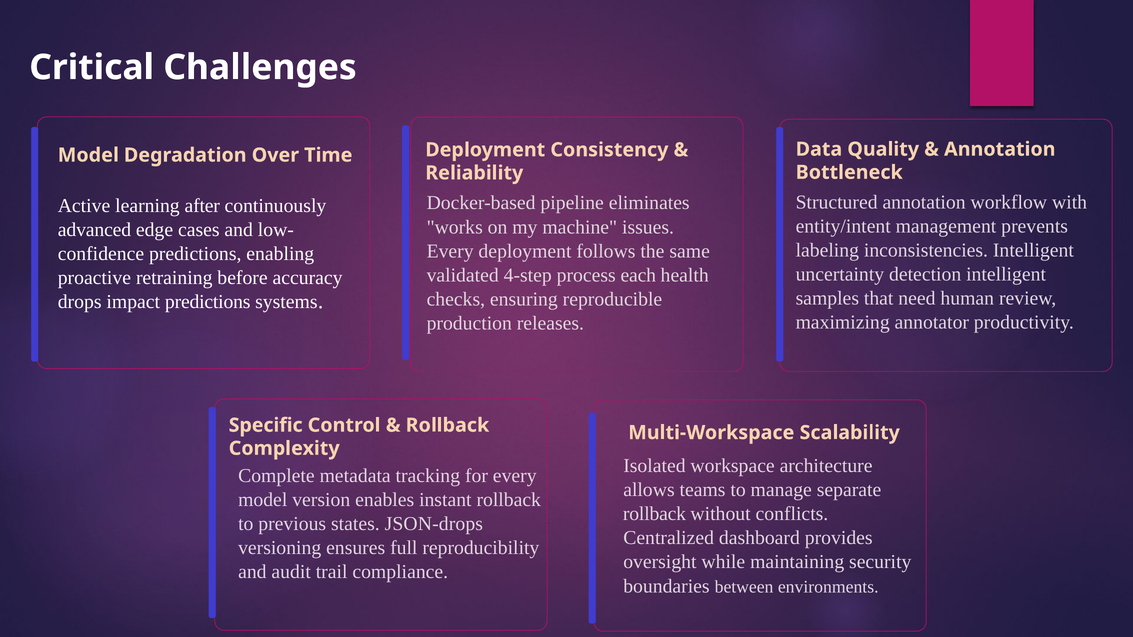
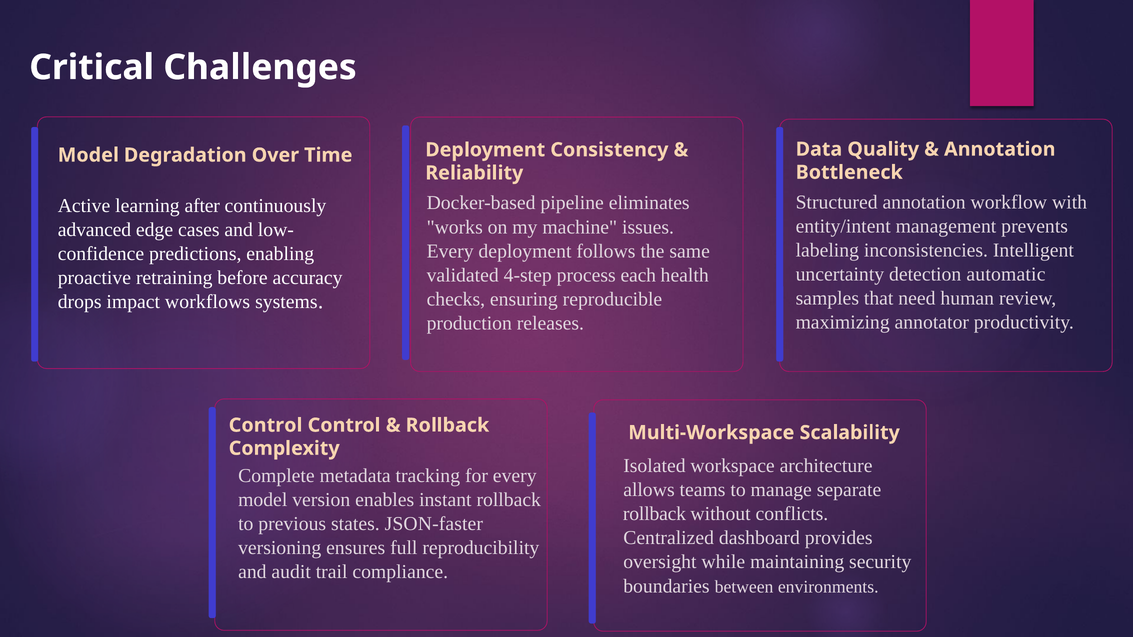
detection intelligent: intelligent -> automatic (1006, 274)
impact predictions: predictions -> workflows (208, 302)
Specific: Specific -> Control (266, 425)
JSON-drops: JSON-drops -> JSON-faster (434, 524)
